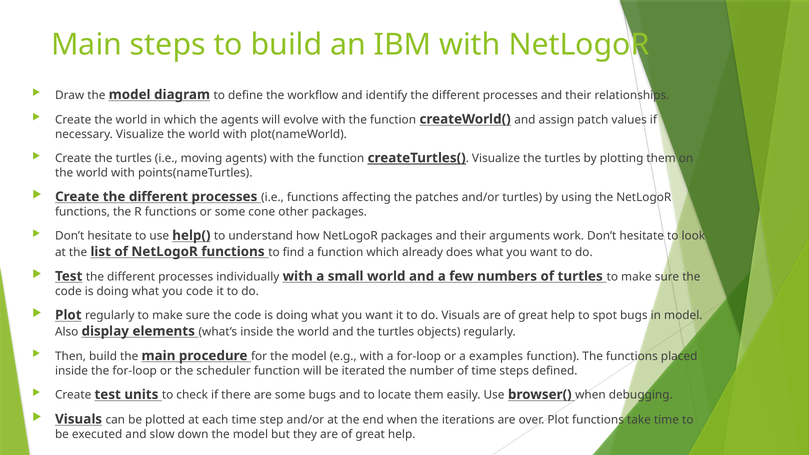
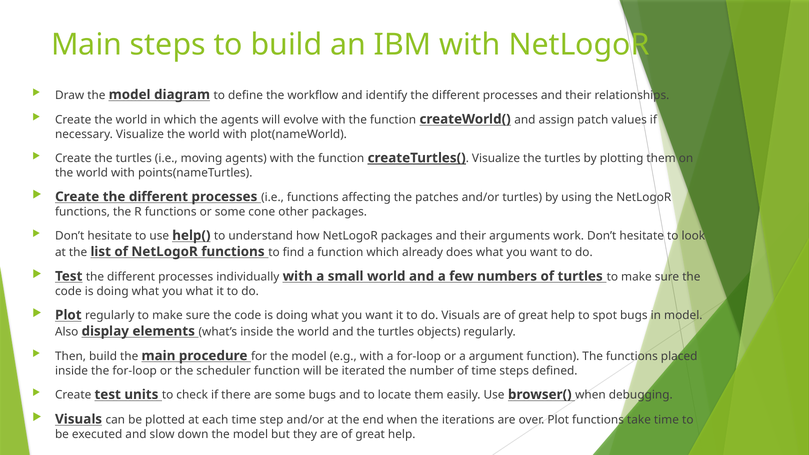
you code: code -> what (200, 291)
examples: examples -> argument (496, 356)
